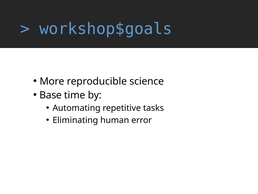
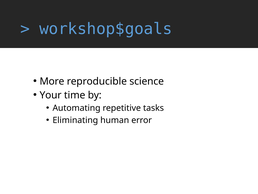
Base: Base -> Your (51, 95)
